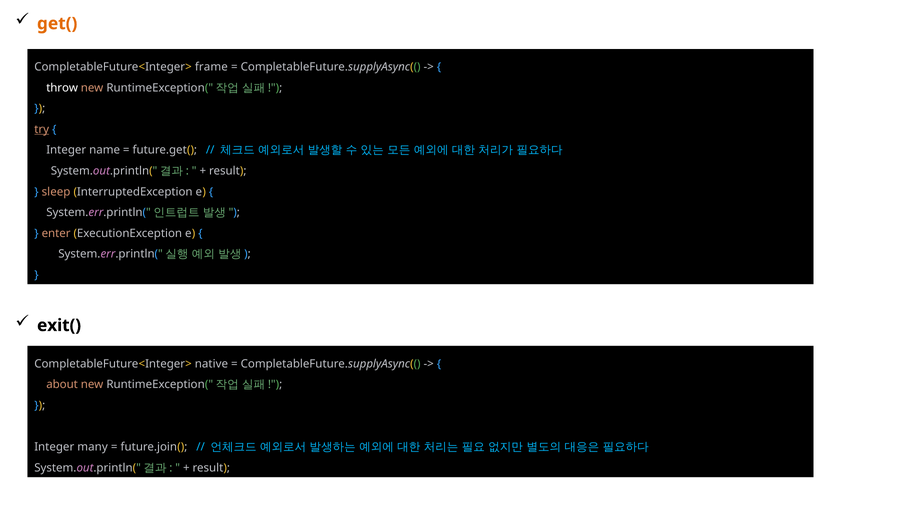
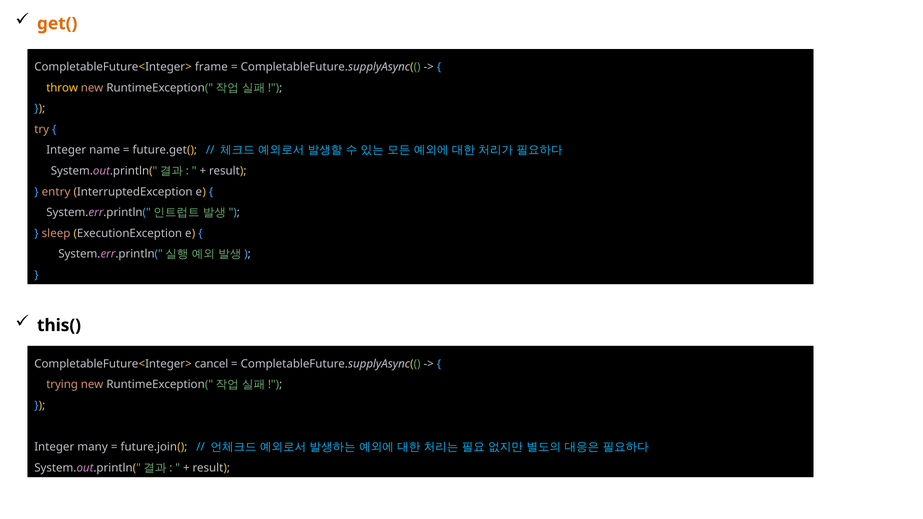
throw colour: white -> yellow (62, 88)
try underline: present -> none (42, 129)
sleep: sleep -> entry (56, 192)
enter: enter -> sleep (56, 233)
exit(: exit( -> this( (59, 326)
native: native -> cancel (211, 364)
about: about -> trying (62, 385)
